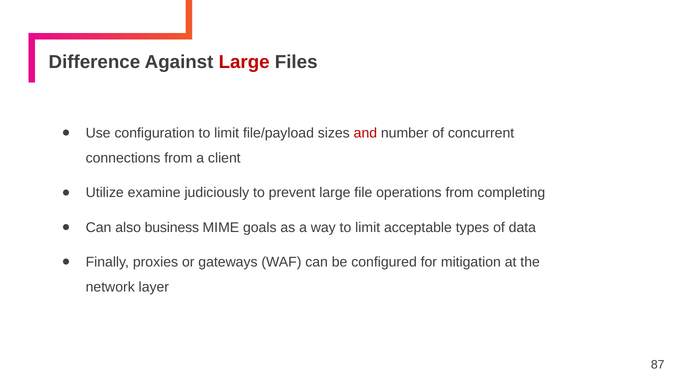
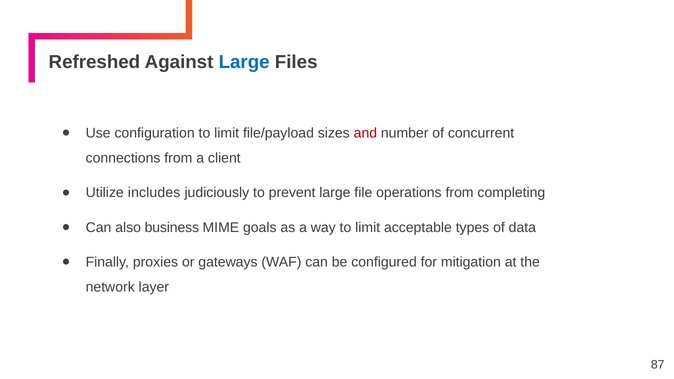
Difference: Difference -> Refreshed (94, 62)
Large colour: red -> blue (244, 62)
examine: examine -> includes (154, 193)
